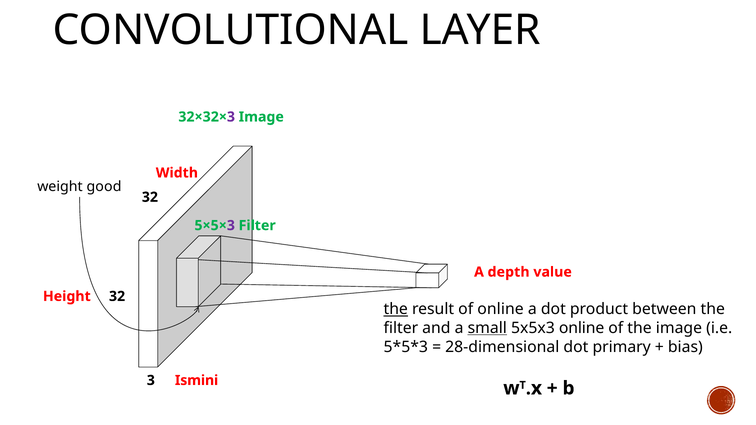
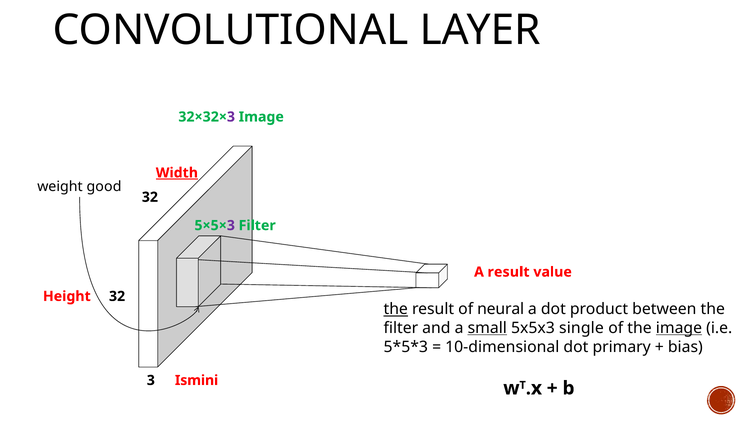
Width underline: none -> present (177, 173)
A depth: depth -> result (509, 272)
of online: online -> neural (501, 309)
5x5x3 online: online -> single (581, 328)
image underline: none -> present (679, 328)
28-dimensional: 28-dimensional -> 10-dimensional (502, 347)
